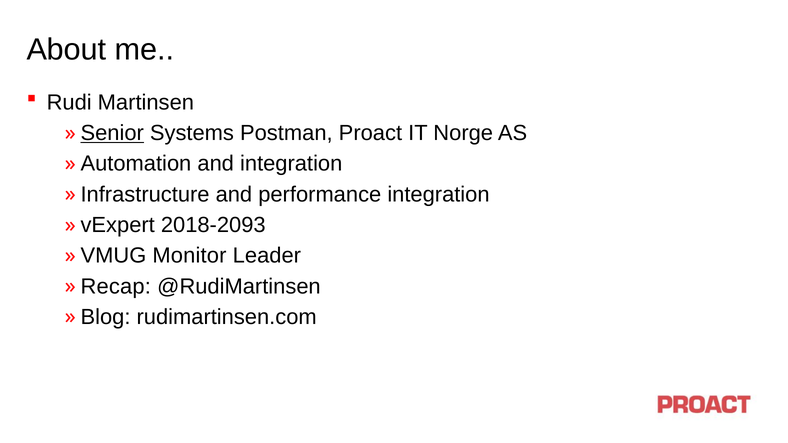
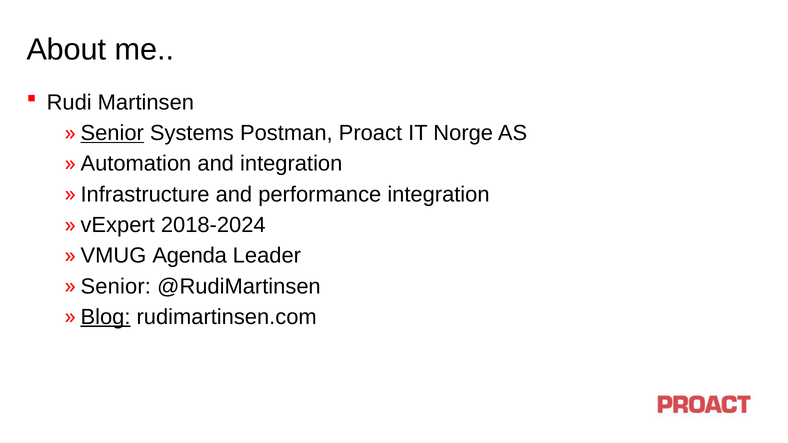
2018-2093: 2018-2093 -> 2018-2024 (213, 225)
Monitor: Monitor -> Agenda (190, 256)
Recap: Recap -> Senior (116, 286)
Blog underline: none -> present (106, 317)
